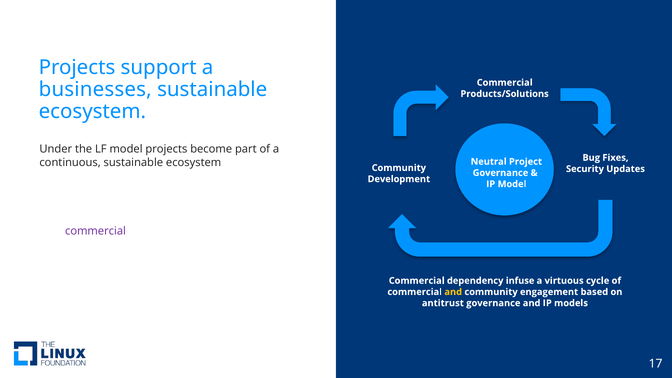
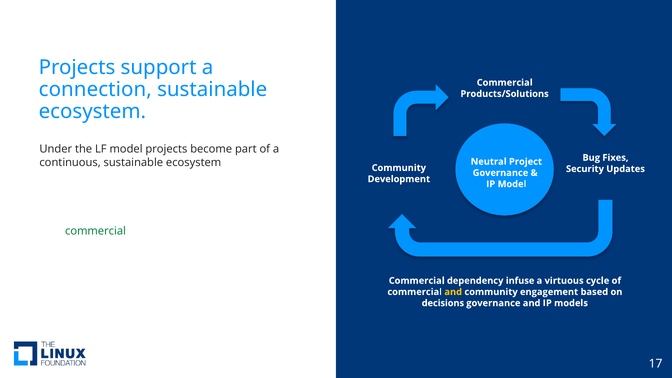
businesses: businesses -> connection (95, 90)
commercial colour: purple -> green (95, 231)
antitrust: antitrust -> decisions (443, 303)
